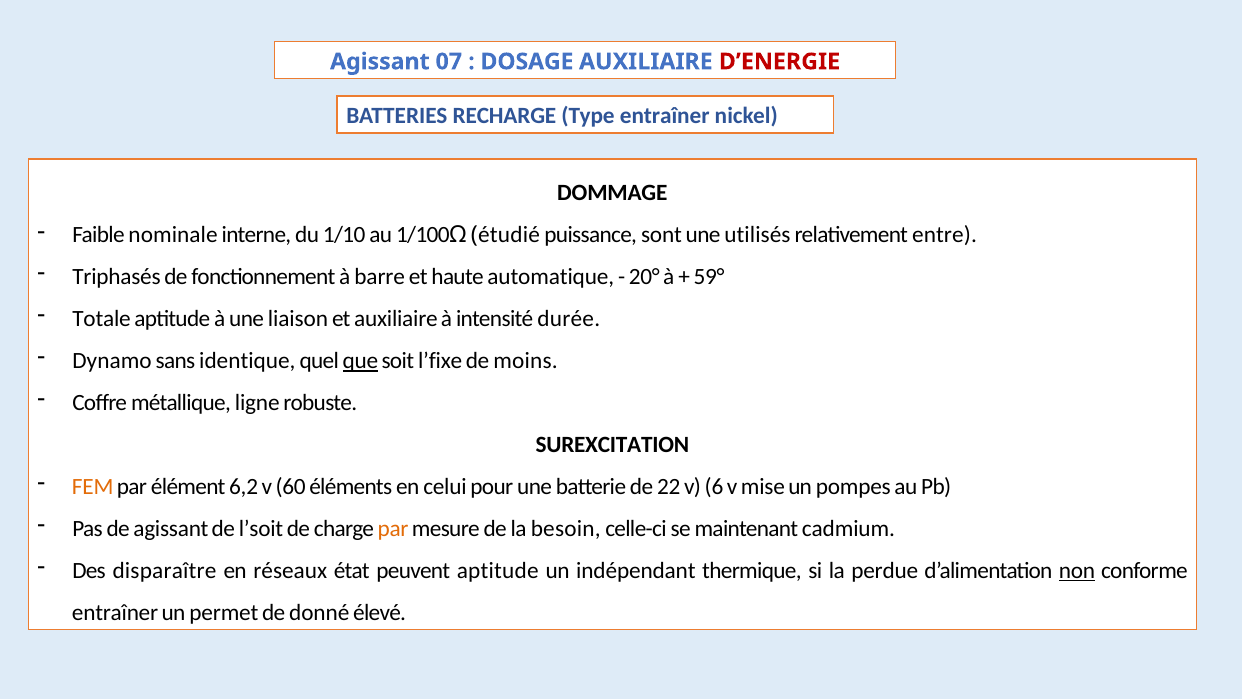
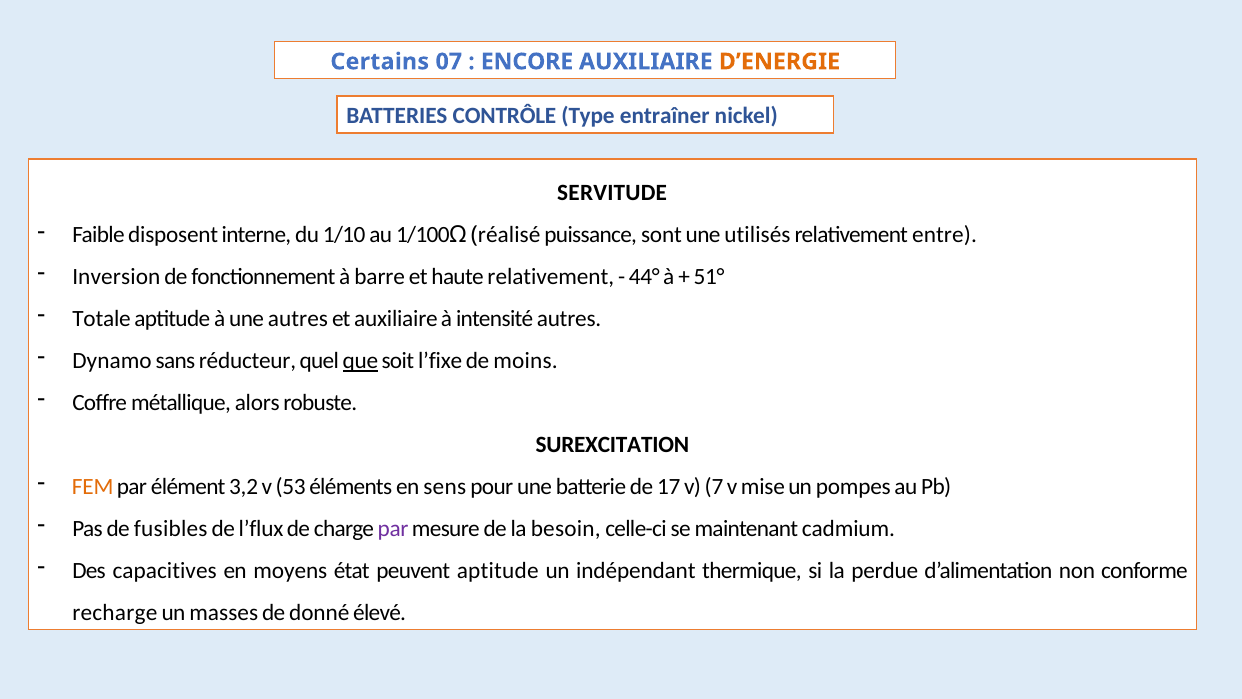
Agissant: Agissant -> Certains (380, 62)
DOSAGE: DOSAGE -> ENCORE (527, 62)
D’ENERGIE colour: red -> orange (779, 62)
RECHARGE: RECHARGE -> CONTRÔLE (505, 116)
DOMMAGE: DOMMAGE -> SERVITUDE (612, 193)
nominale: nominale -> disposent (173, 235)
étudié: étudié -> réalisé (509, 235)
Triphasés: Triphasés -> Inversion (116, 277)
haute automatique: automatique -> relativement (551, 277)
20°: 20° -> 44° (644, 277)
59°: 59° -> 51° (709, 277)
une liaison: liaison -> autres (298, 319)
intensité durée: durée -> autres (569, 319)
identique: identique -> réducteur (247, 361)
ligne: ligne -> alors (257, 403)
6,2: 6,2 -> 3,2 (244, 487)
60: 60 -> 53 (291, 487)
celui: celui -> sens (445, 487)
22: 22 -> 17 (669, 487)
6: 6 -> 7 (714, 487)
de agissant: agissant -> fusibles (171, 528)
l’soit: l’soit -> l’flux (261, 528)
par colour: orange -> purple (393, 528)
disparaître: disparaître -> capacitives (165, 570)
réseaux: réseaux -> moyens (290, 570)
non underline: present -> none (1077, 570)
entraîner: entraîner -> recharge (115, 612)
permet: permet -> masses (224, 612)
